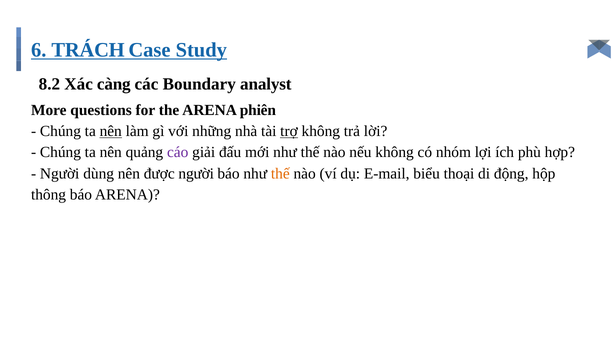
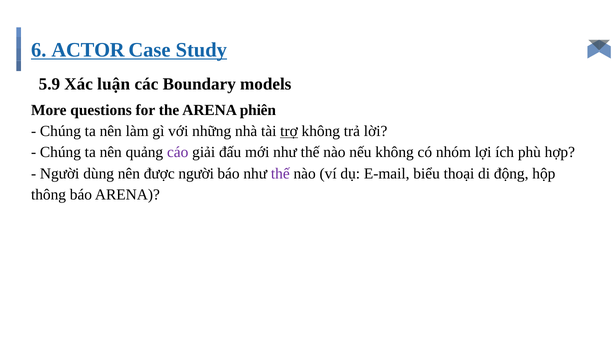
TRÁCH: TRÁCH -> ACTOR (88, 50)
8.2: 8.2 -> 5.9 (49, 84)
càng: càng -> luận (114, 84)
analyst: analyst -> models (266, 84)
nên underline: present -> none (111, 131)
thế colour: orange -> purple (280, 174)
